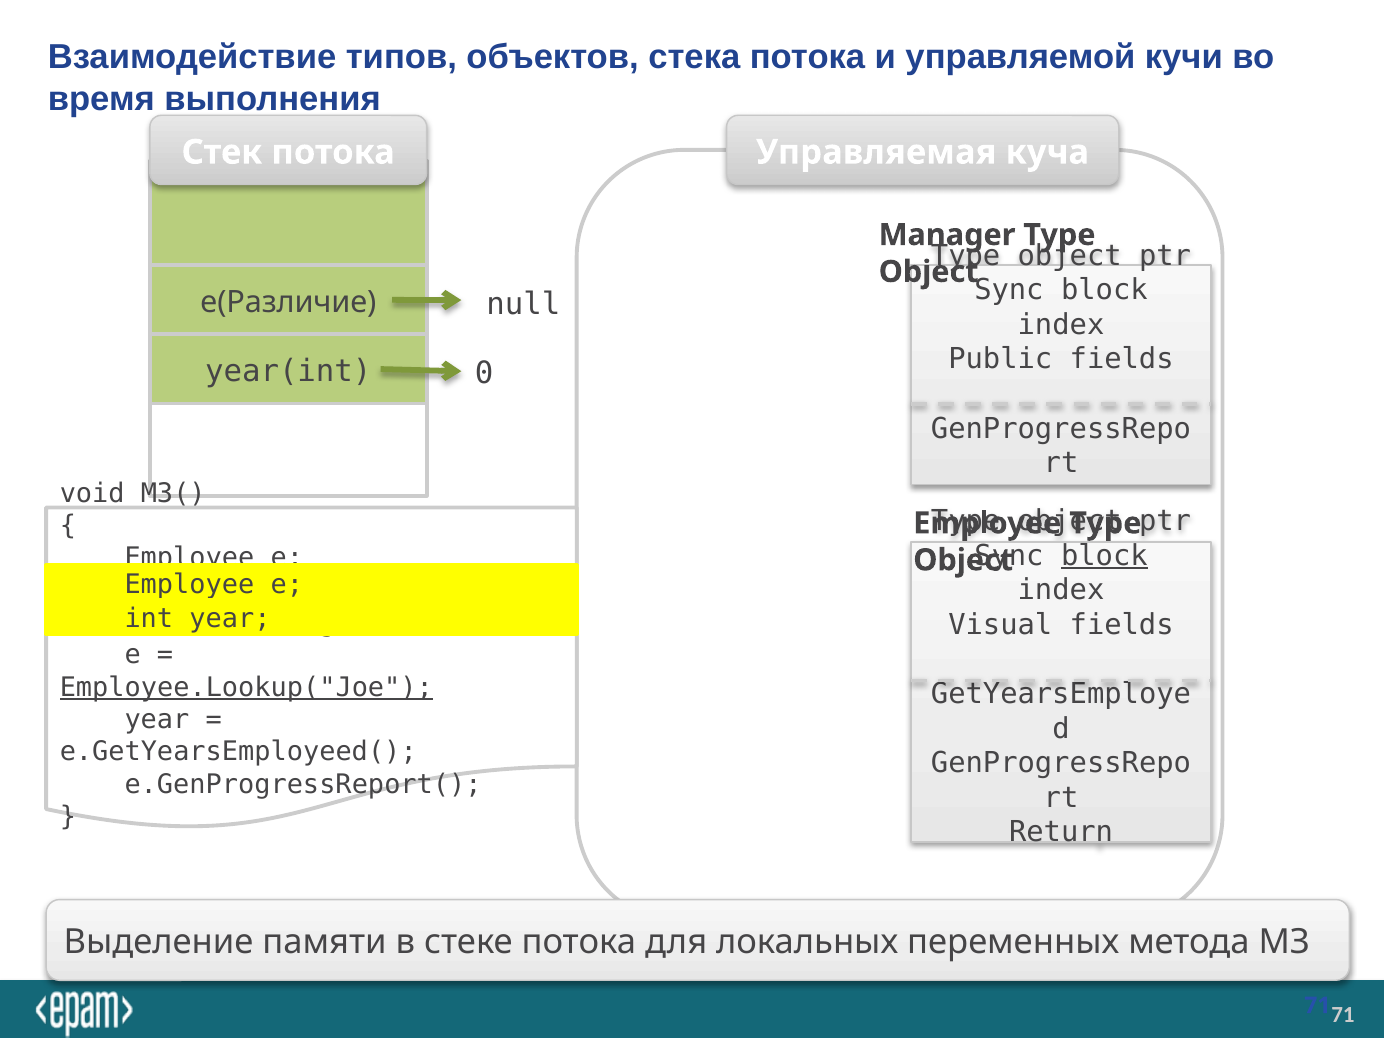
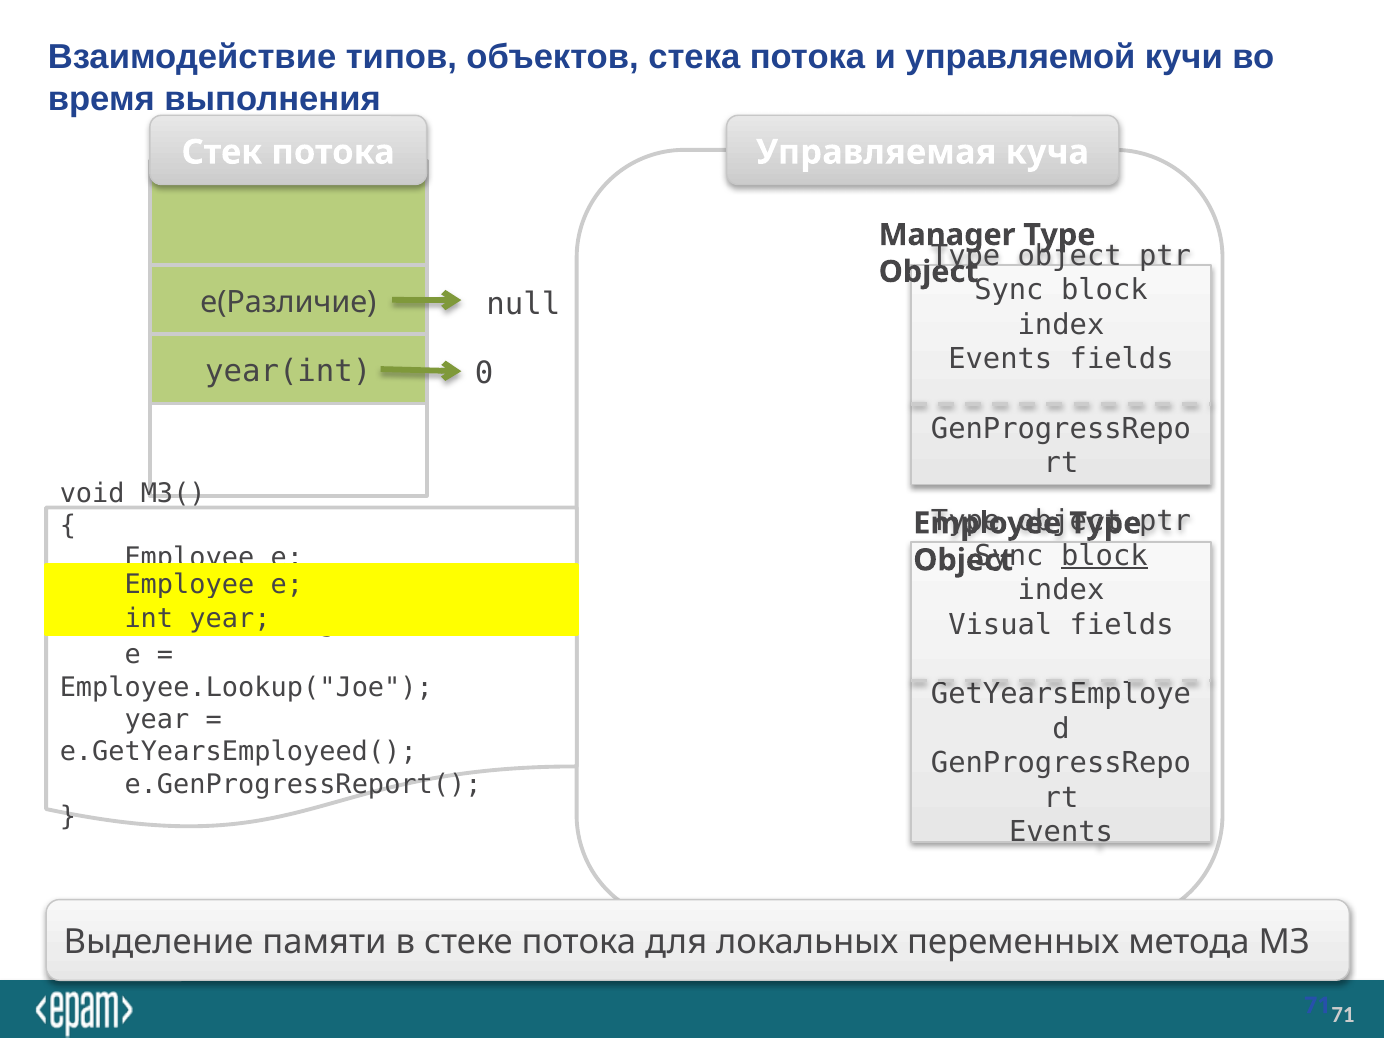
Public: Public -> Events (1000, 359)
Employee.Lookup("Joe underline: present -> none (246, 687)
Return: Return -> Events (1061, 832)
